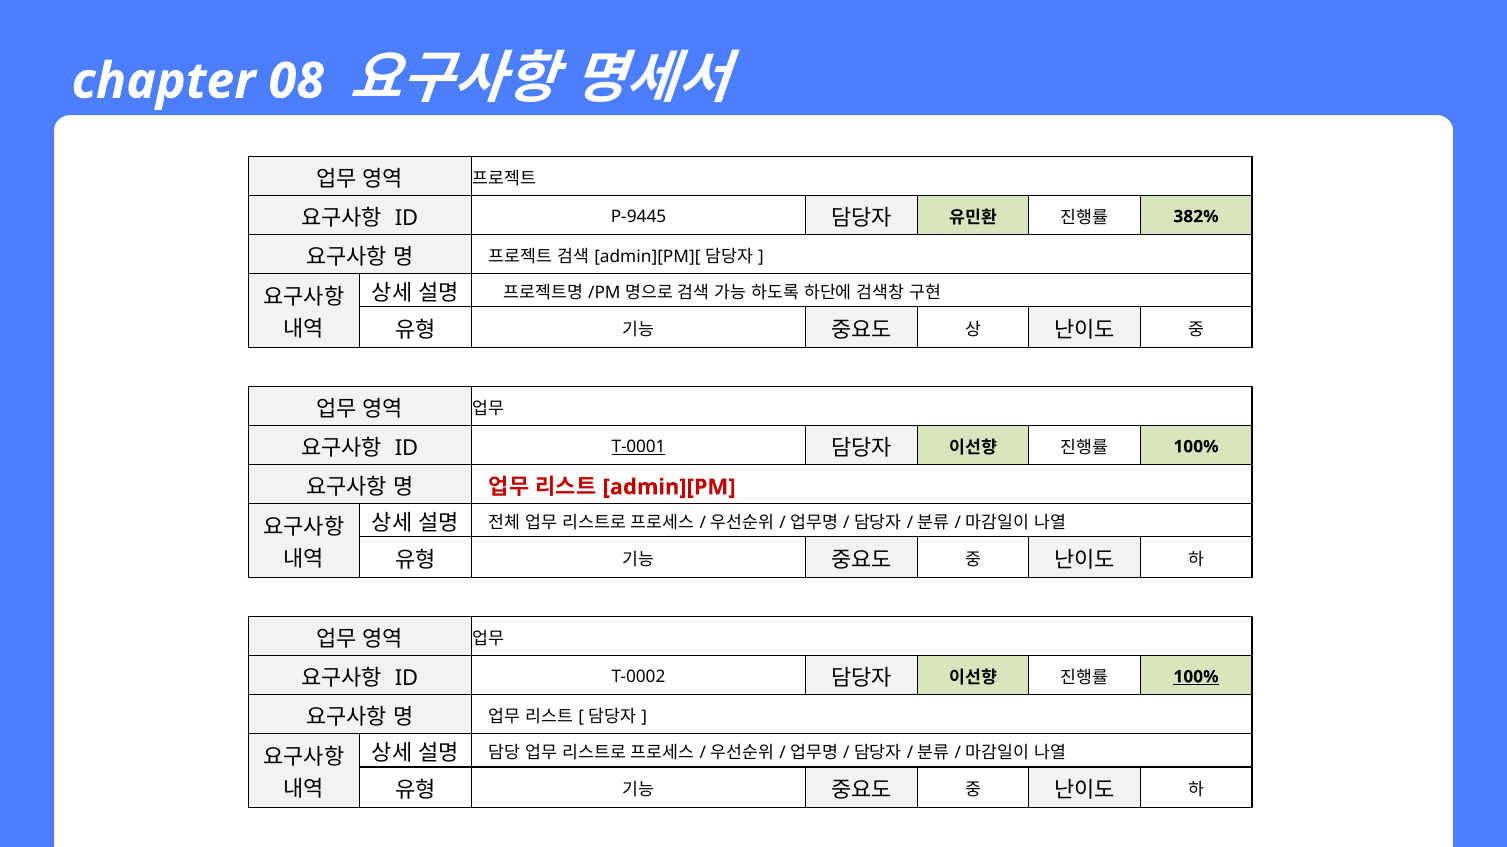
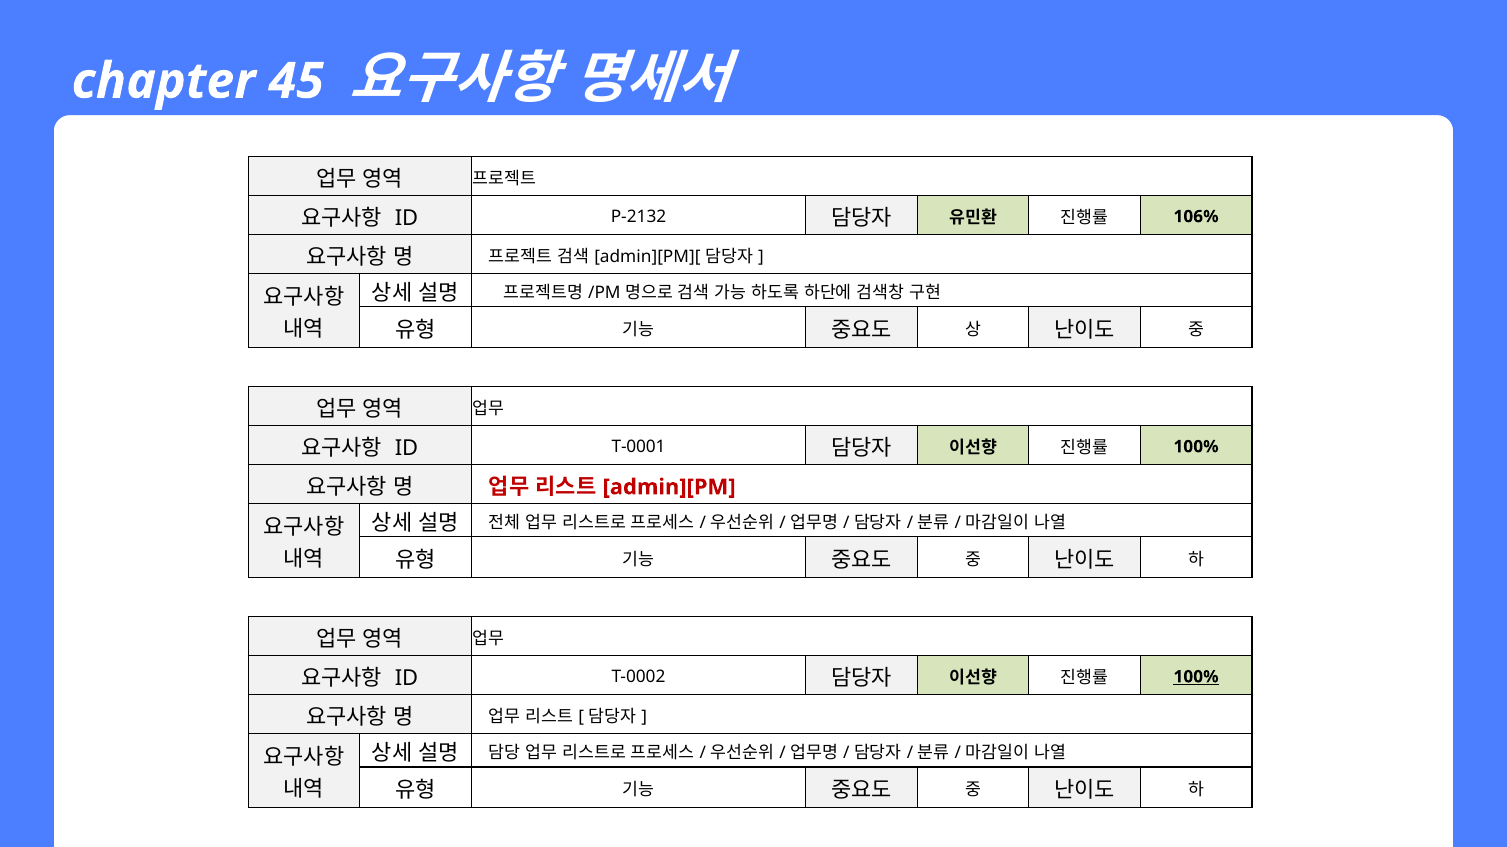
08: 08 -> 45 (296, 81)
P-9445: P-9445 -> P-2132 (639, 217)
382%: 382% -> 106% (1196, 217)
T-0001 underline: present -> none (639, 447)
